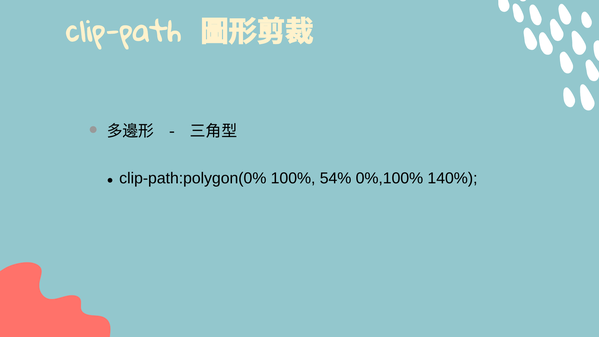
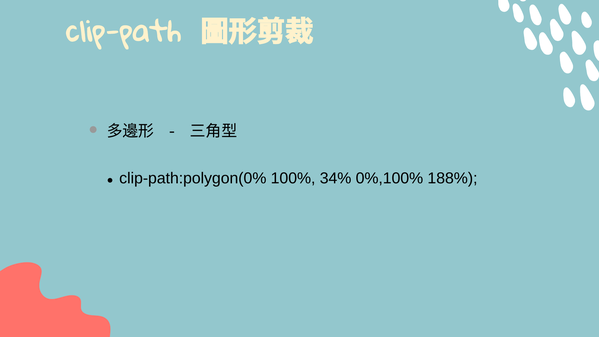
54%: 54% -> 34% (336, 178)
140%: 140% -> 188% (452, 178)
